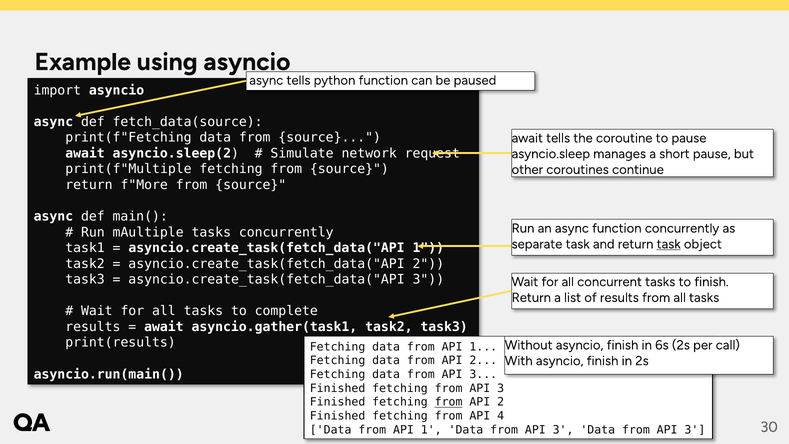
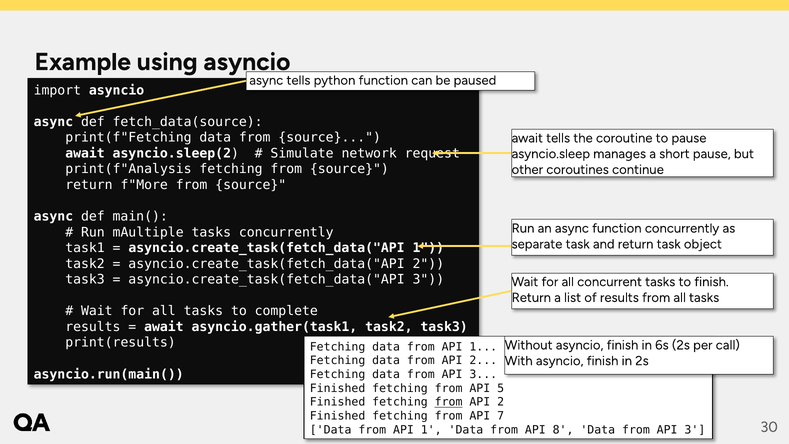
print(f"Multiple: print(f"Multiple -> print(f"Analysis (128, 169)
task underline: present -> none (669, 244)
fetching from API 3: 3 -> 5 (501, 388)
4: 4 -> 7 (501, 416)
3: 3 -> 8 (563, 430)
